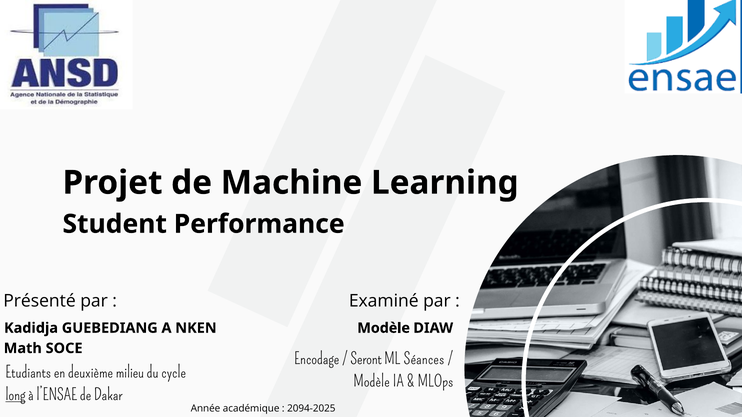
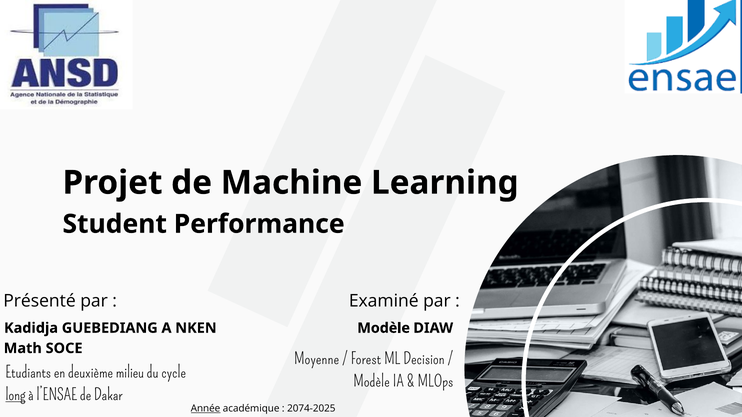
Encodage: Encodage -> Moyenne (317, 359)
Seront: Seront -> Forest (366, 359)
Séances: Séances -> Decision (424, 359)
Année underline: none -> present (206, 409)
2094-2025: 2094-2025 -> 2074-2025 (311, 409)
